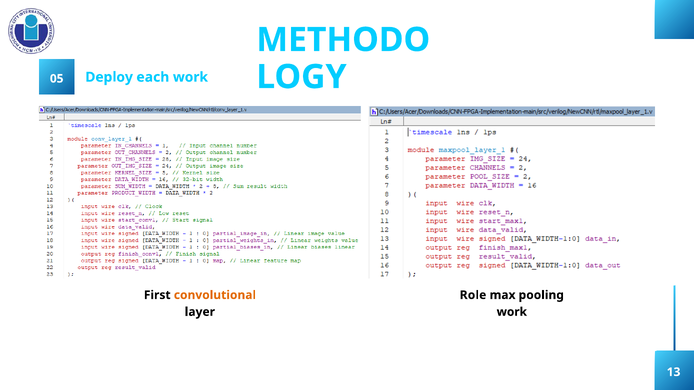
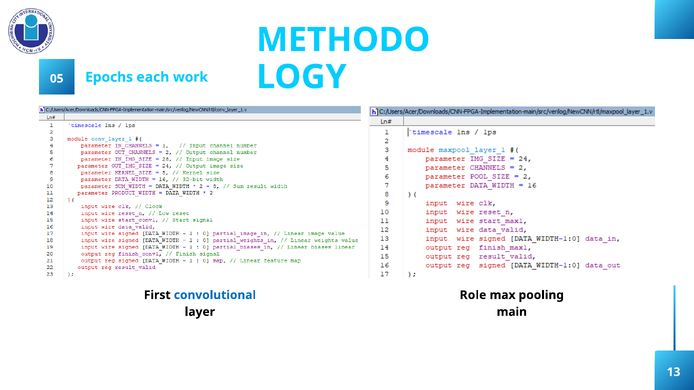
Deploy: Deploy -> Epochs (109, 77)
convolutional colour: orange -> blue (215, 295)
work: work -> main (512, 312)
